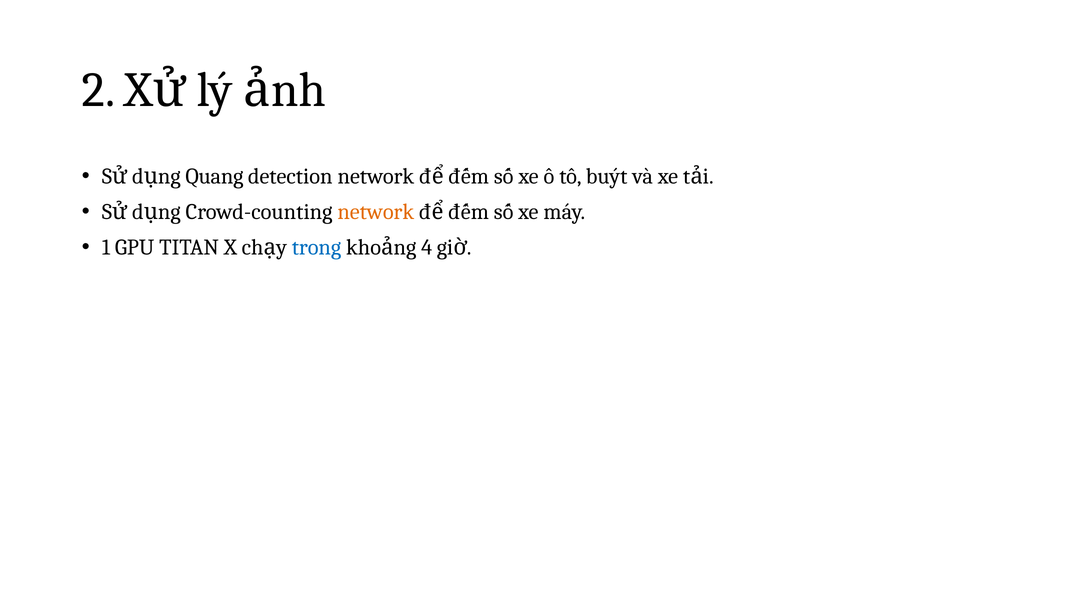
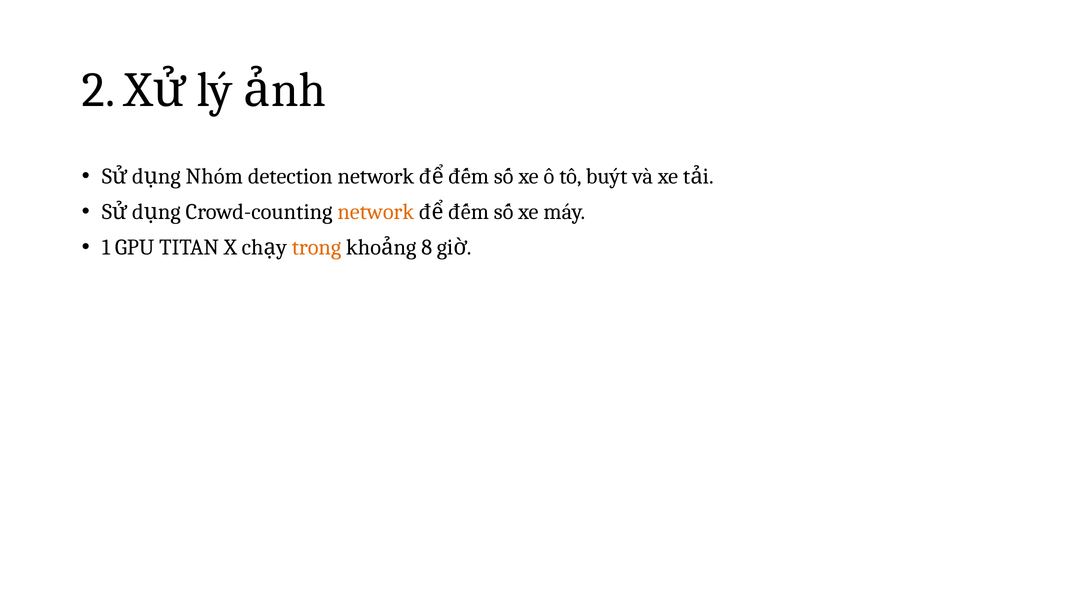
Quang: Quang -> Nhóm (214, 177)
trong colour: blue -> orange (316, 247)
4: 4 -> 8 (427, 247)
